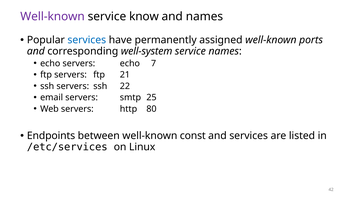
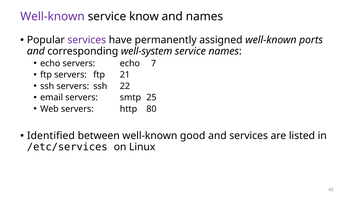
services colour: blue -> purple (87, 40)
Endpoints: Endpoints -> Identified (51, 136)
const: const -> good (193, 136)
